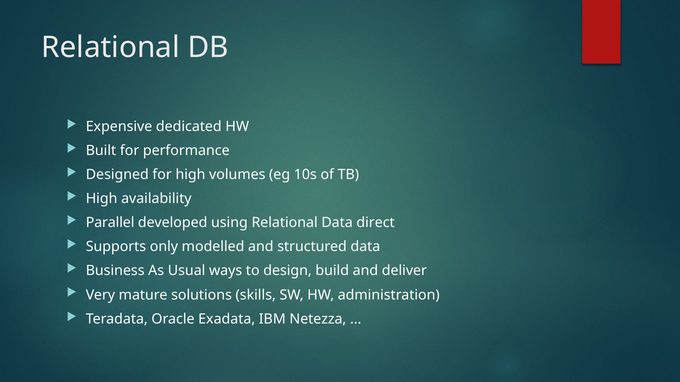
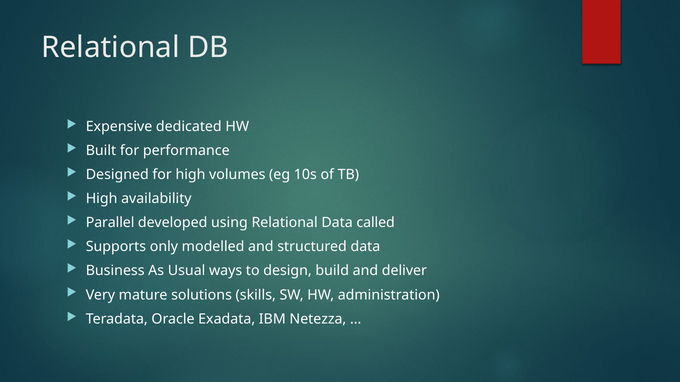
direct: direct -> called (376, 223)
